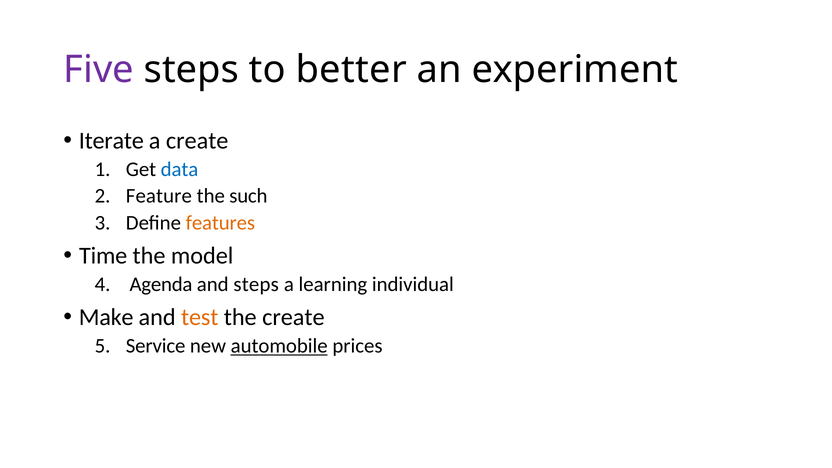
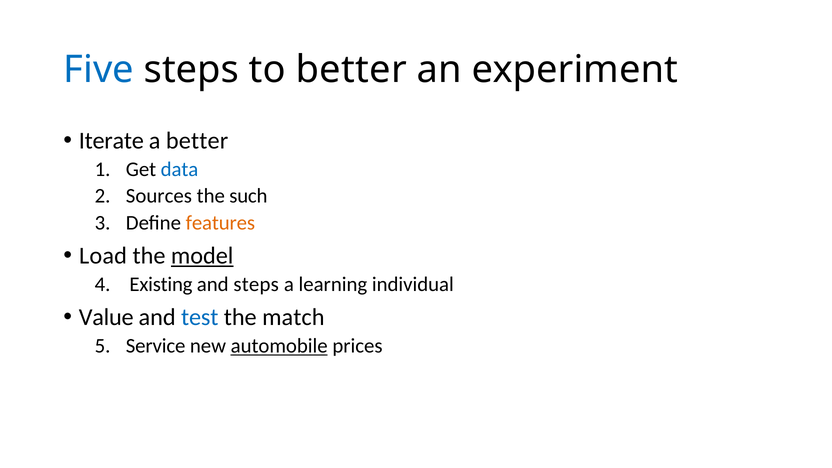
Five colour: purple -> blue (99, 70)
a create: create -> better (197, 141)
Feature: Feature -> Sources (159, 196)
Time: Time -> Load (103, 256)
model underline: none -> present (202, 256)
Agenda: Agenda -> Existing (161, 284)
Make: Make -> Value (106, 317)
test colour: orange -> blue (200, 317)
the create: create -> match (293, 317)
